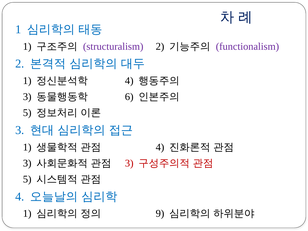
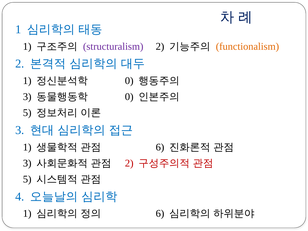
functionalism colour: purple -> orange (247, 46)
4: 4 -> 0 (129, 81)
6: 6 -> 0 (129, 97)
4: 4 -> 6 (160, 147)
3: 3 -> 2 (129, 163)
9: 9 -> 6 (160, 214)
